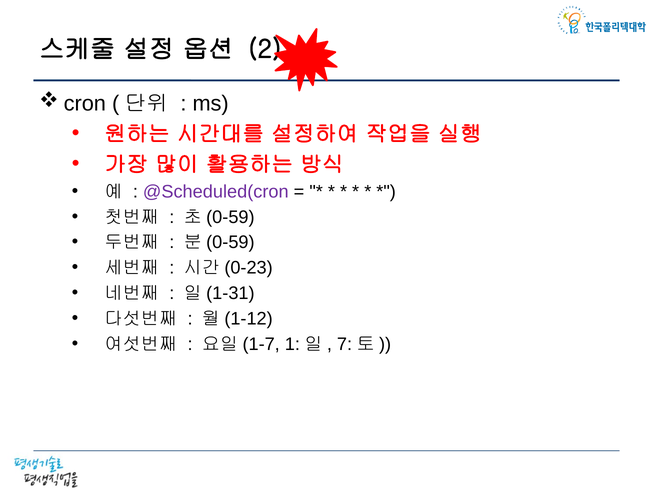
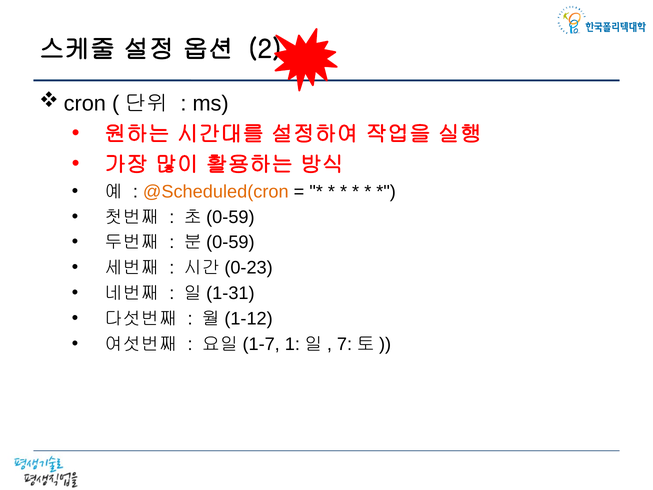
@Scheduled(cron colour: purple -> orange (216, 192)
